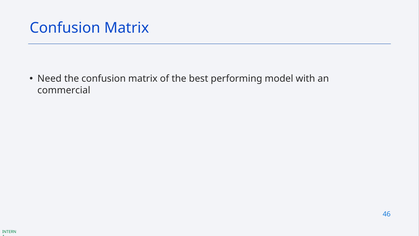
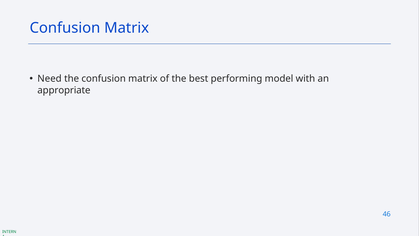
commercial: commercial -> appropriate (64, 90)
